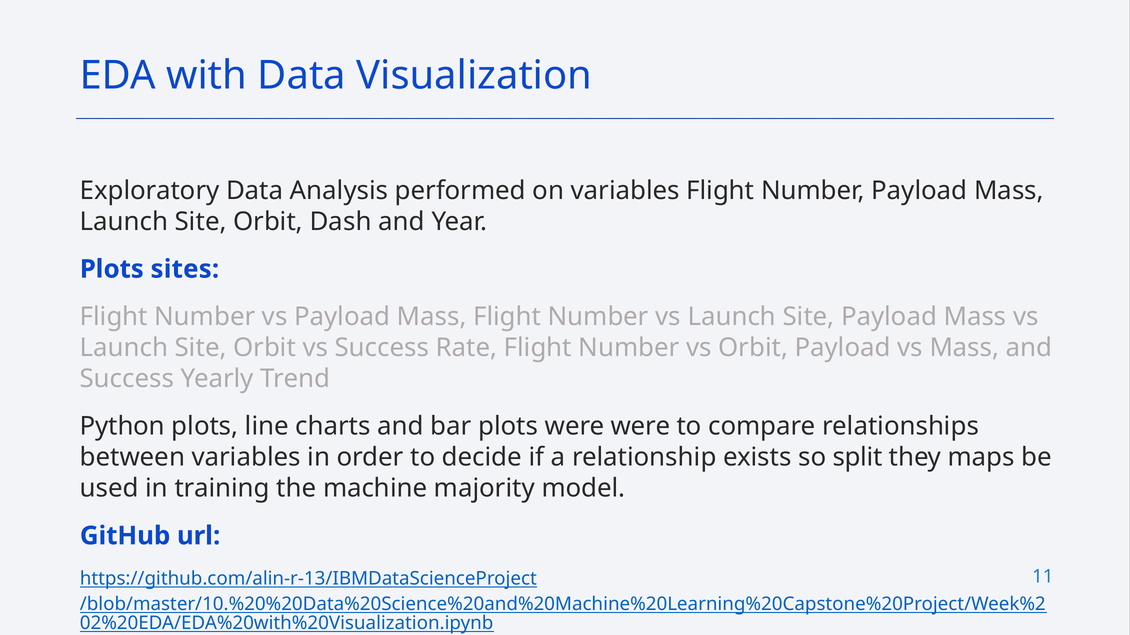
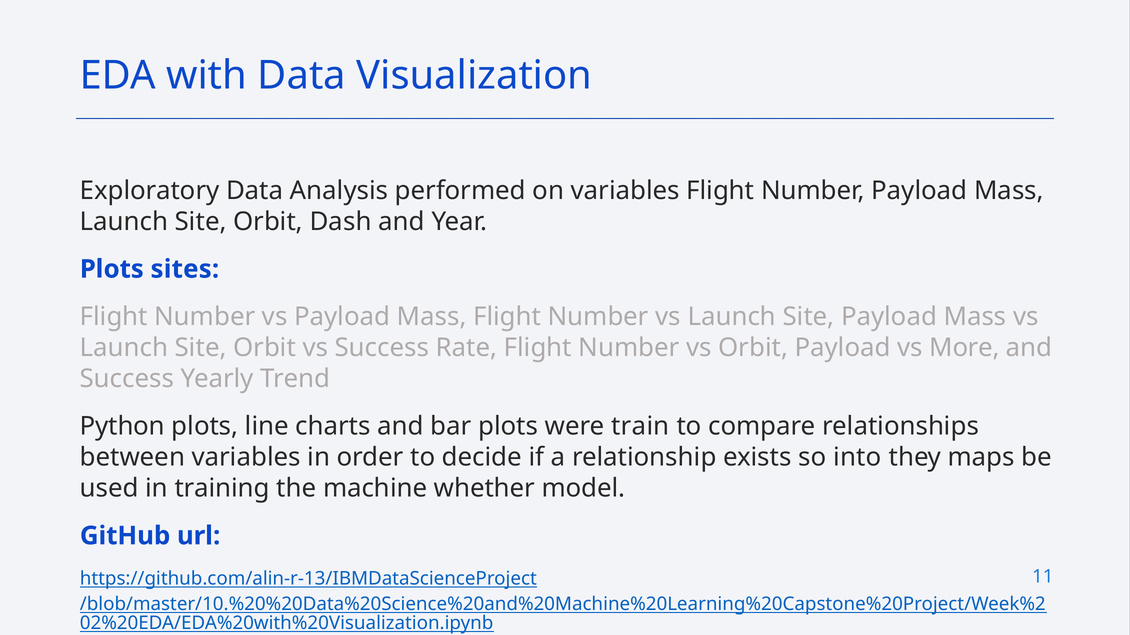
vs Mass: Mass -> More (964, 348)
were were: were -> train (640, 427)
split: split -> into (857, 458)
majority: majority -> whether (484, 489)
